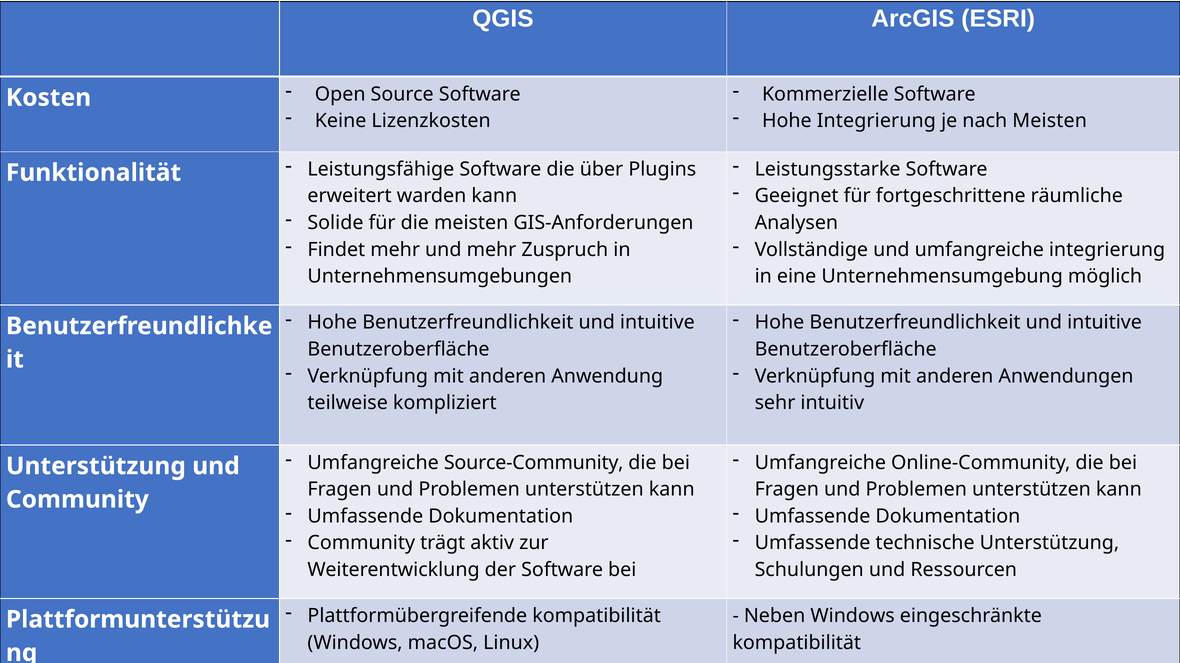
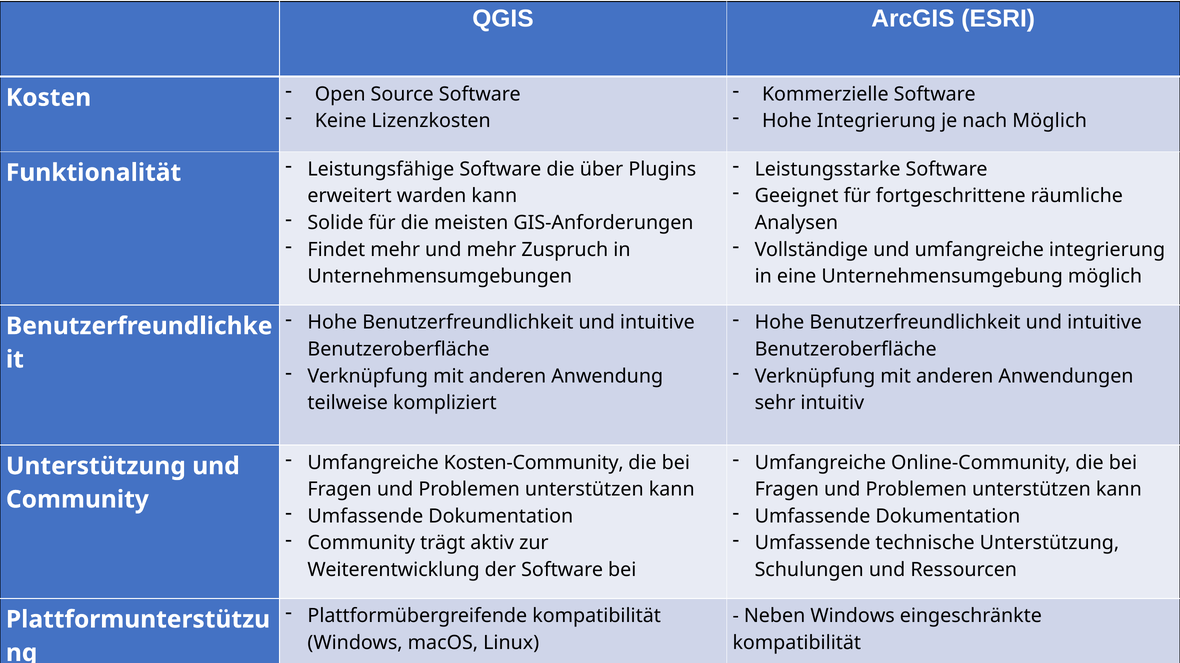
nach Meisten: Meisten -> Möglich (1050, 121)
Source-Community: Source-Community -> Kosten-Community (534, 463)
